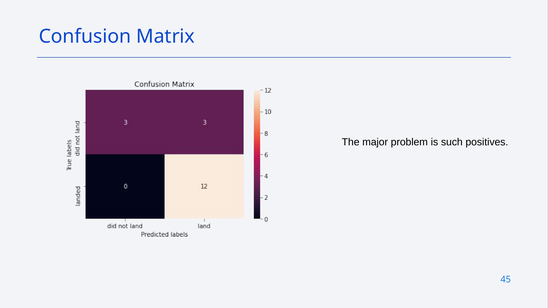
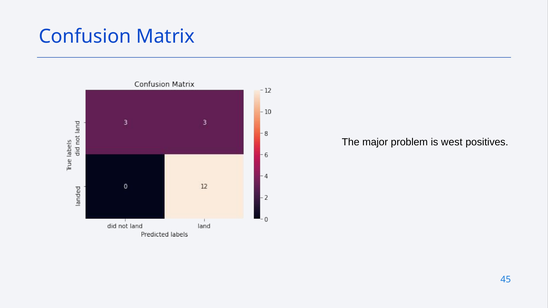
such: such -> west (452, 142)
